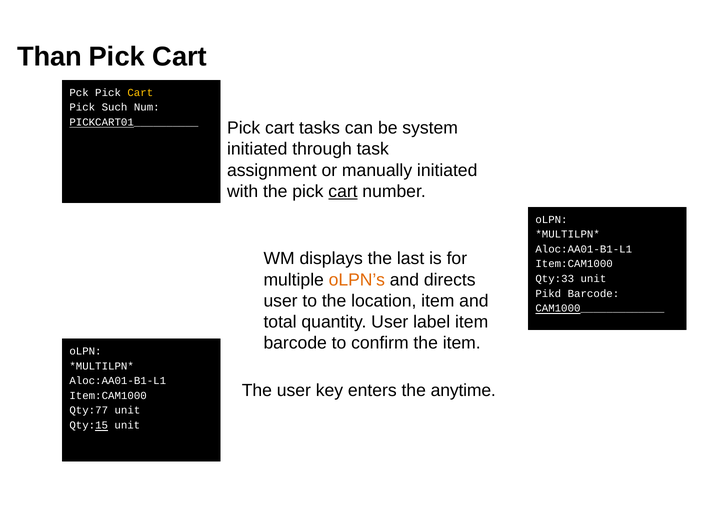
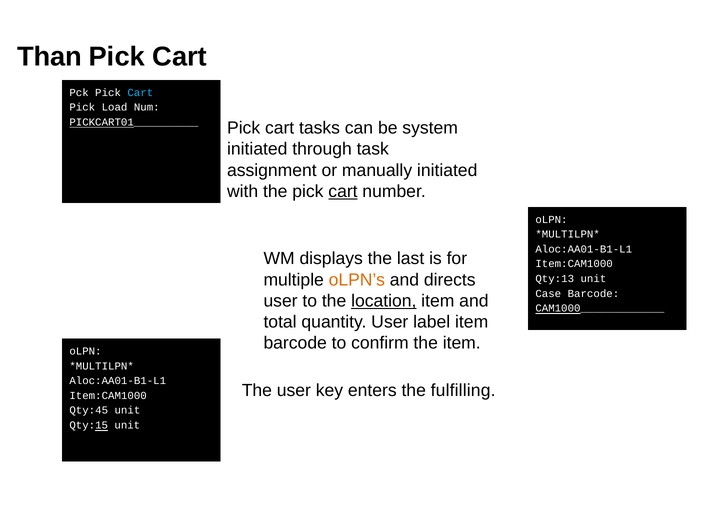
Cart colour: yellow -> light blue (140, 93)
Such: Such -> Load (115, 107)
Qty:33: Qty:33 -> Qty:13 (555, 279)
Pikd: Pikd -> Case (548, 294)
location underline: none -> present (384, 301)
anytime: anytime -> fulfilling (463, 391)
Qty:77: Qty:77 -> Qty:45 (89, 411)
